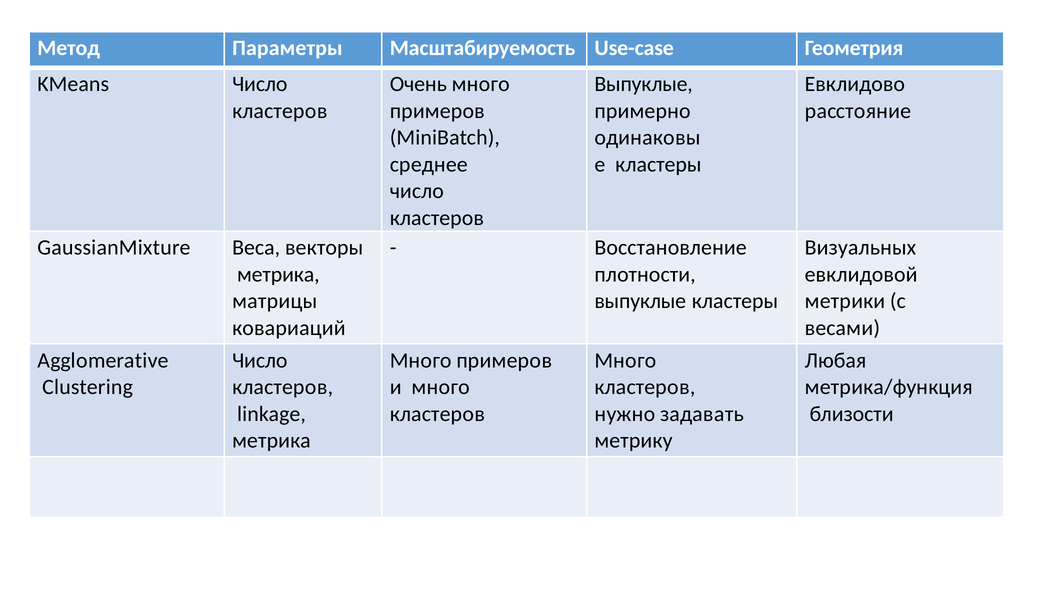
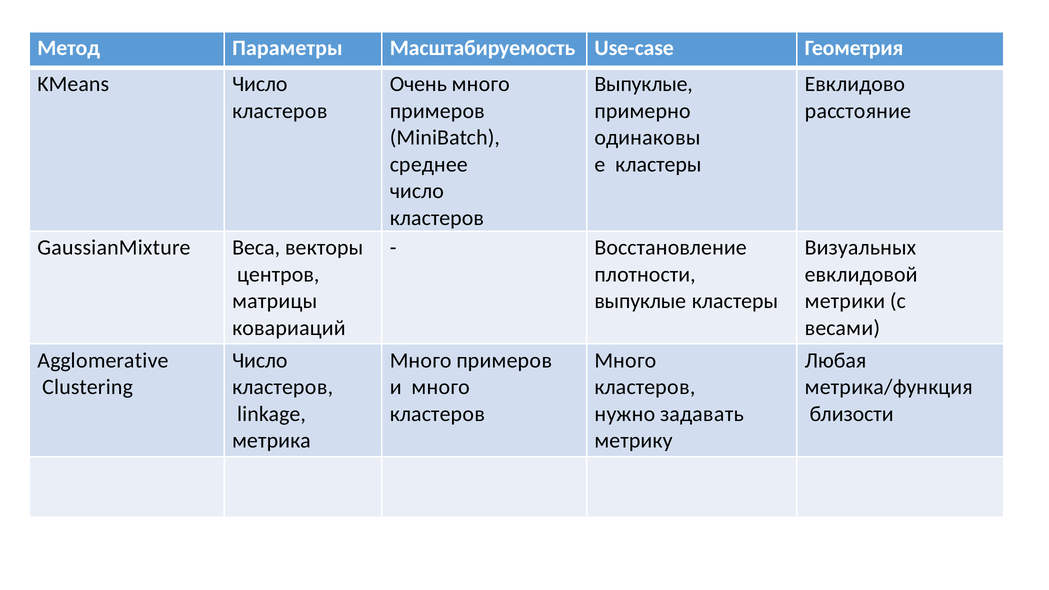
метрика: метрика -> центров (278, 274)
